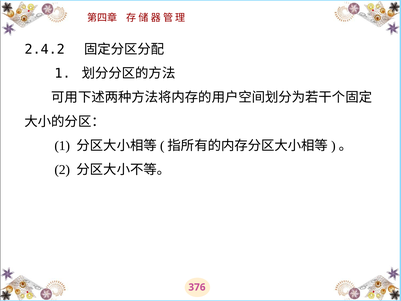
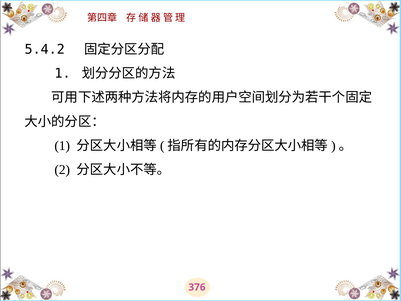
2.4.2: 2.4.2 -> 5.4.2 (45, 49)
